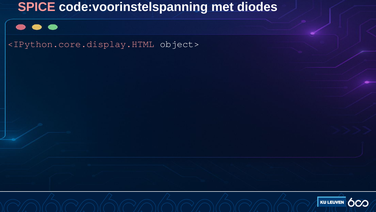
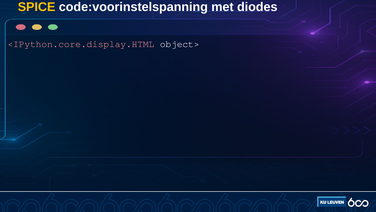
SPICE colour: pink -> yellow (37, 7)
